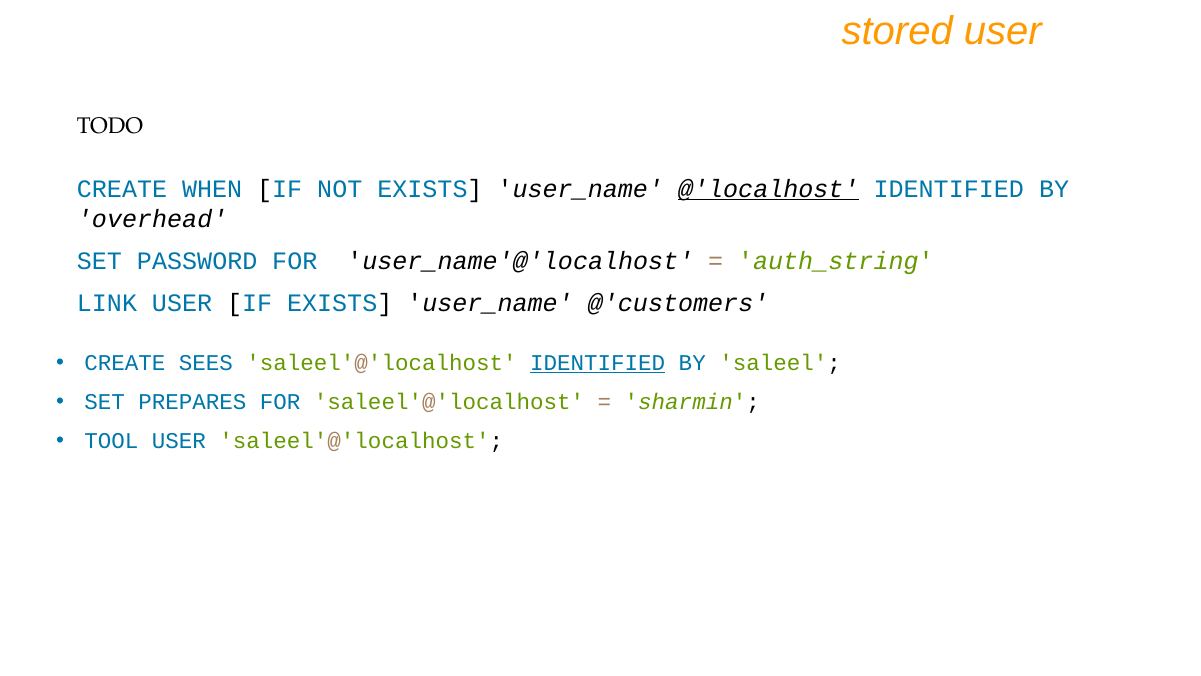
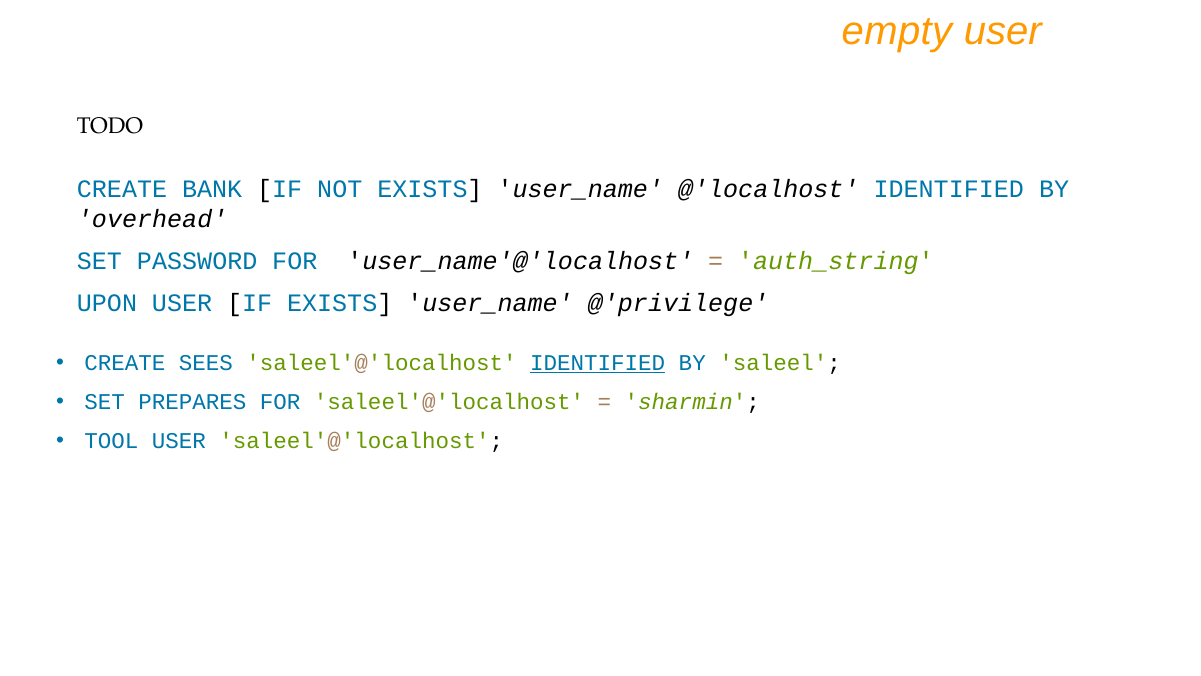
stored: stored -> empty (897, 31)
WHEN: WHEN -> BANK (212, 189)
@'localhost underline: present -> none (768, 189)
LINK: LINK -> UPON (107, 303)
@'customers: @'customers -> @'privilege (678, 303)
